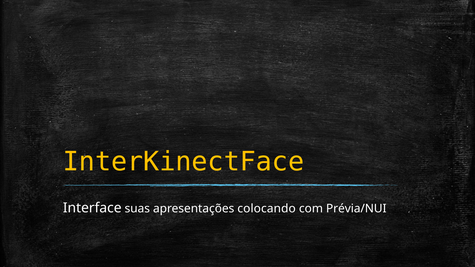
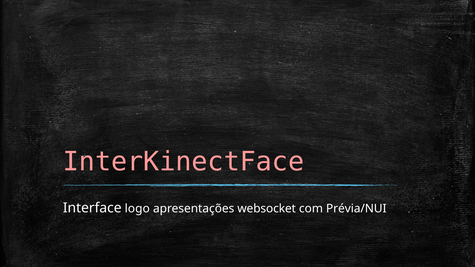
InterKinectFace colour: yellow -> pink (184, 162)
suas: suas -> logo (137, 209)
colocando: colocando -> websocket (267, 209)
